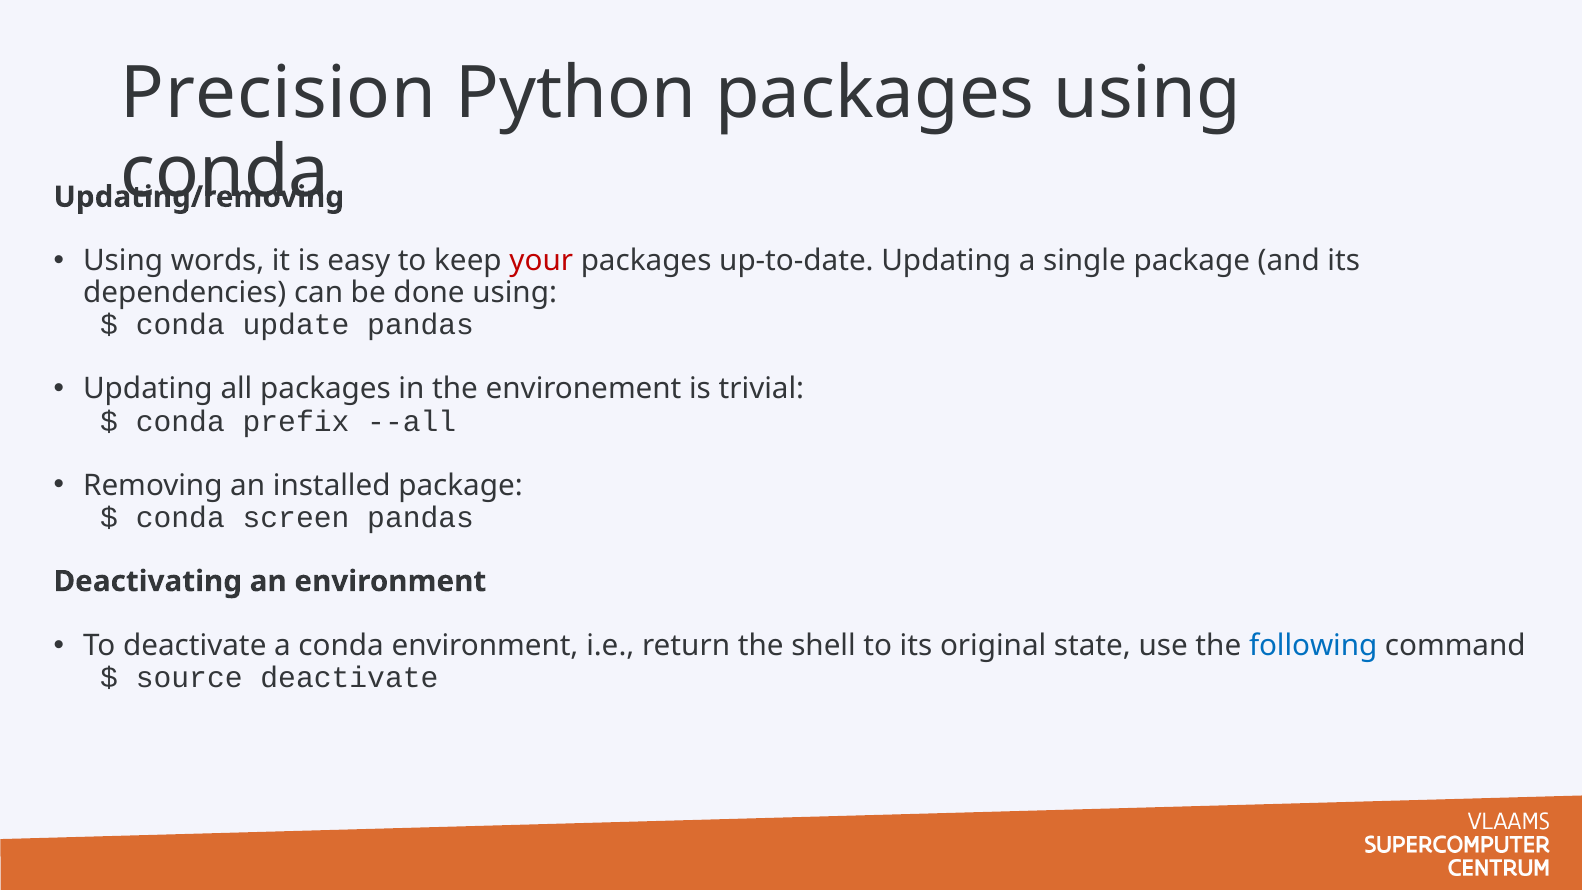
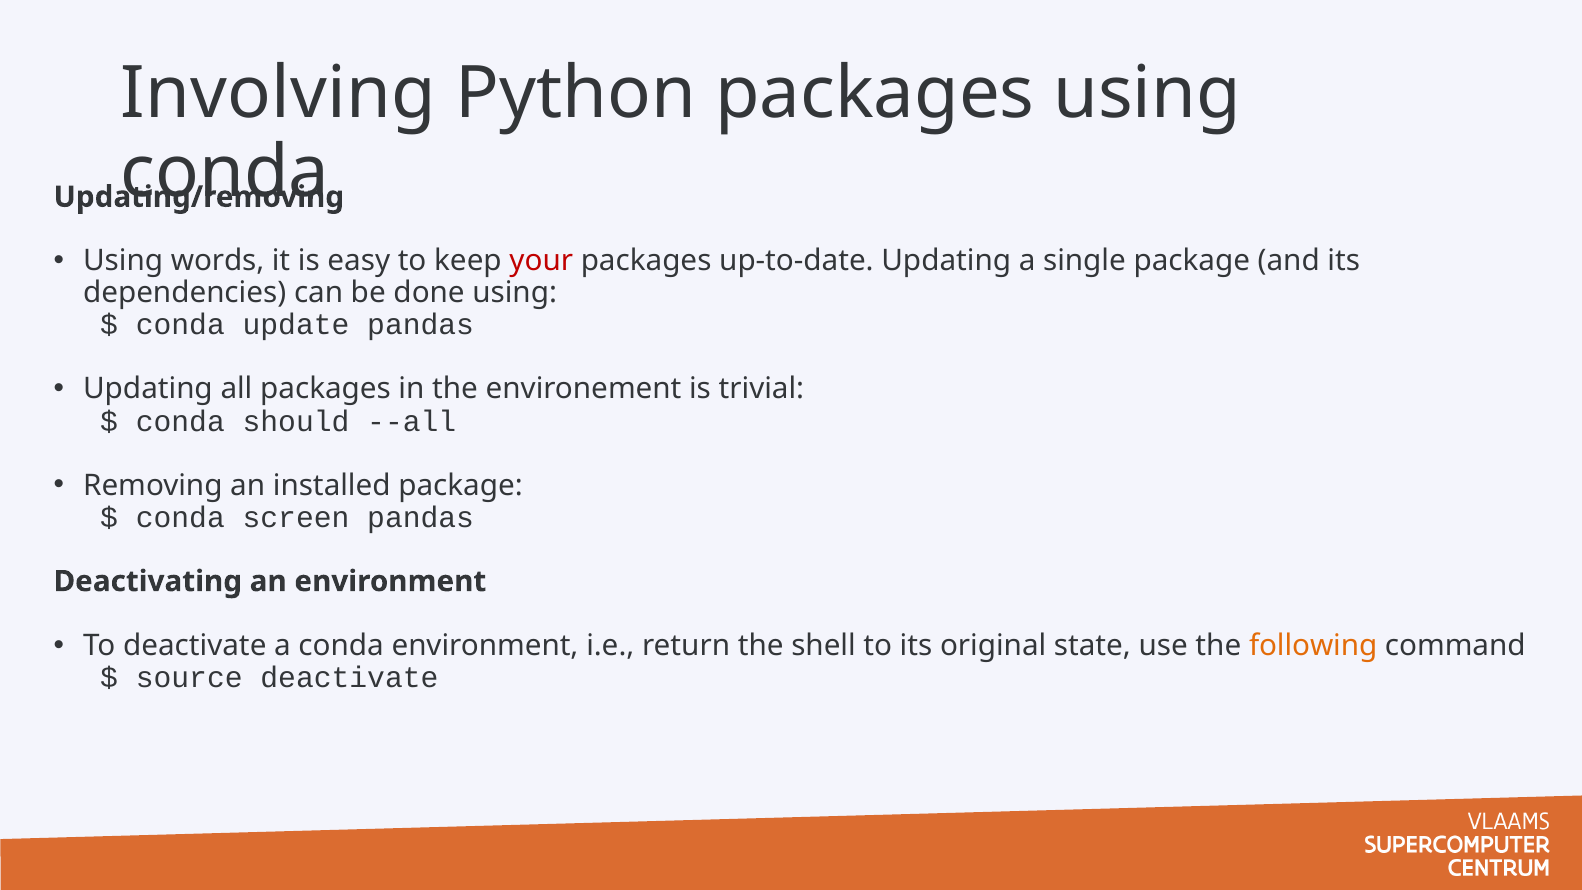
Precision: Precision -> Involving (279, 94)
prefix: prefix -> should (296, 421)
following colour: blue -> orange (1313, 645)
